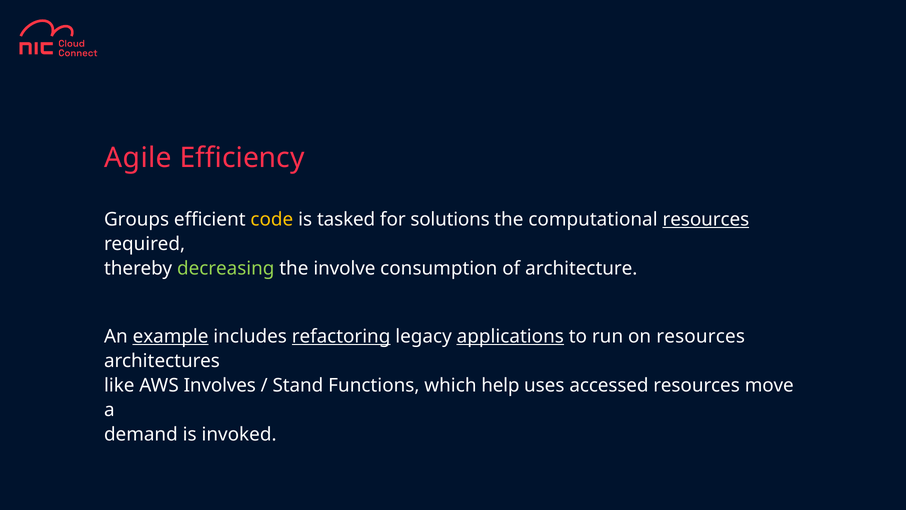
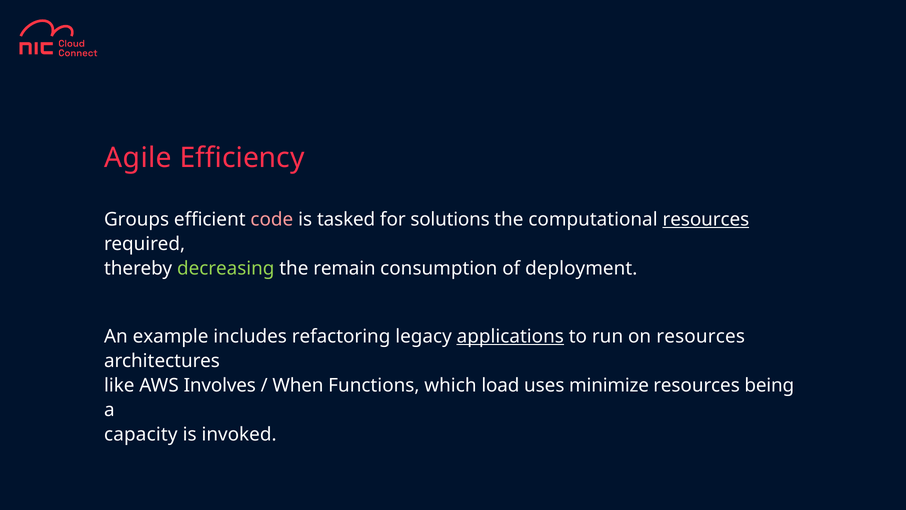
code colour: yellow -> pink (272, 219)
involve: involve -> remain (344, 268)
architecture: architecture -> deployment (581, 268)
example underline: present -> none (171, 336)
refactoring underline: present -> none (341, 336)
Stand: Stand -> When (298, 385)
help: help -> load (500, 385)
accessed: accessed -> minimize (609, 385)
move: move -> being (769, 385)
demand: demand -> capacity (141, 434)
